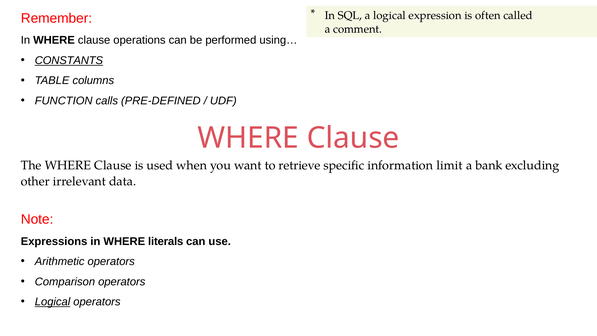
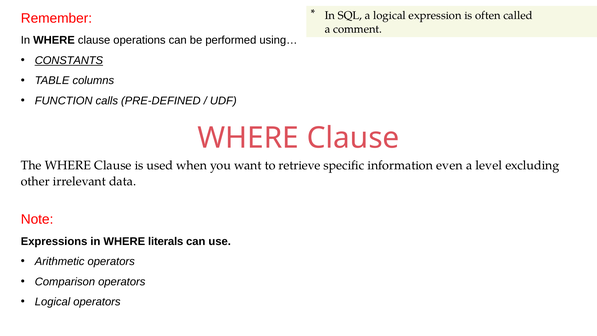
limit: limit -> even (450, 165)
bank: bank -> level (489, 165)
Logical underline: present -> none (53, 302)
